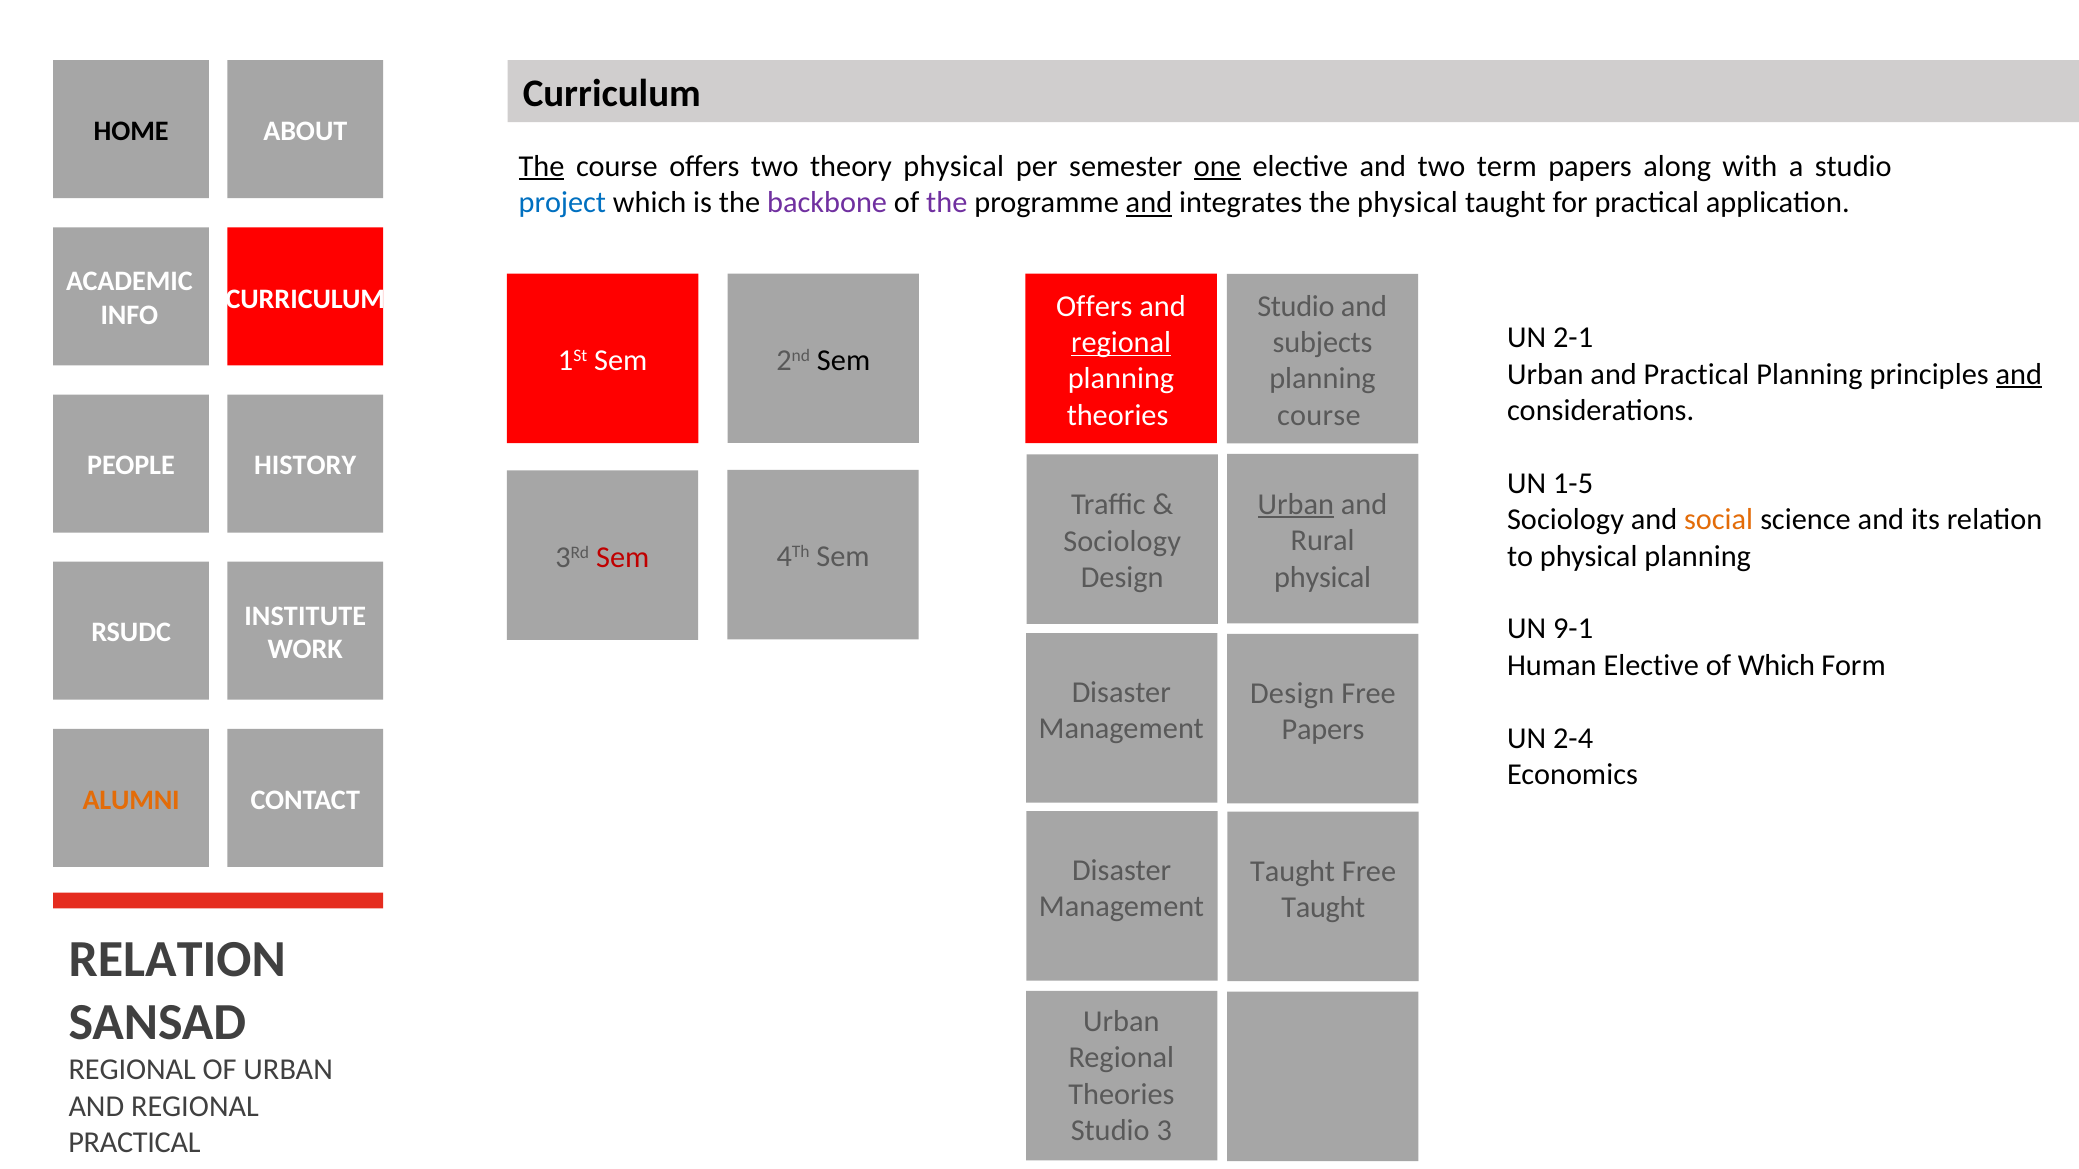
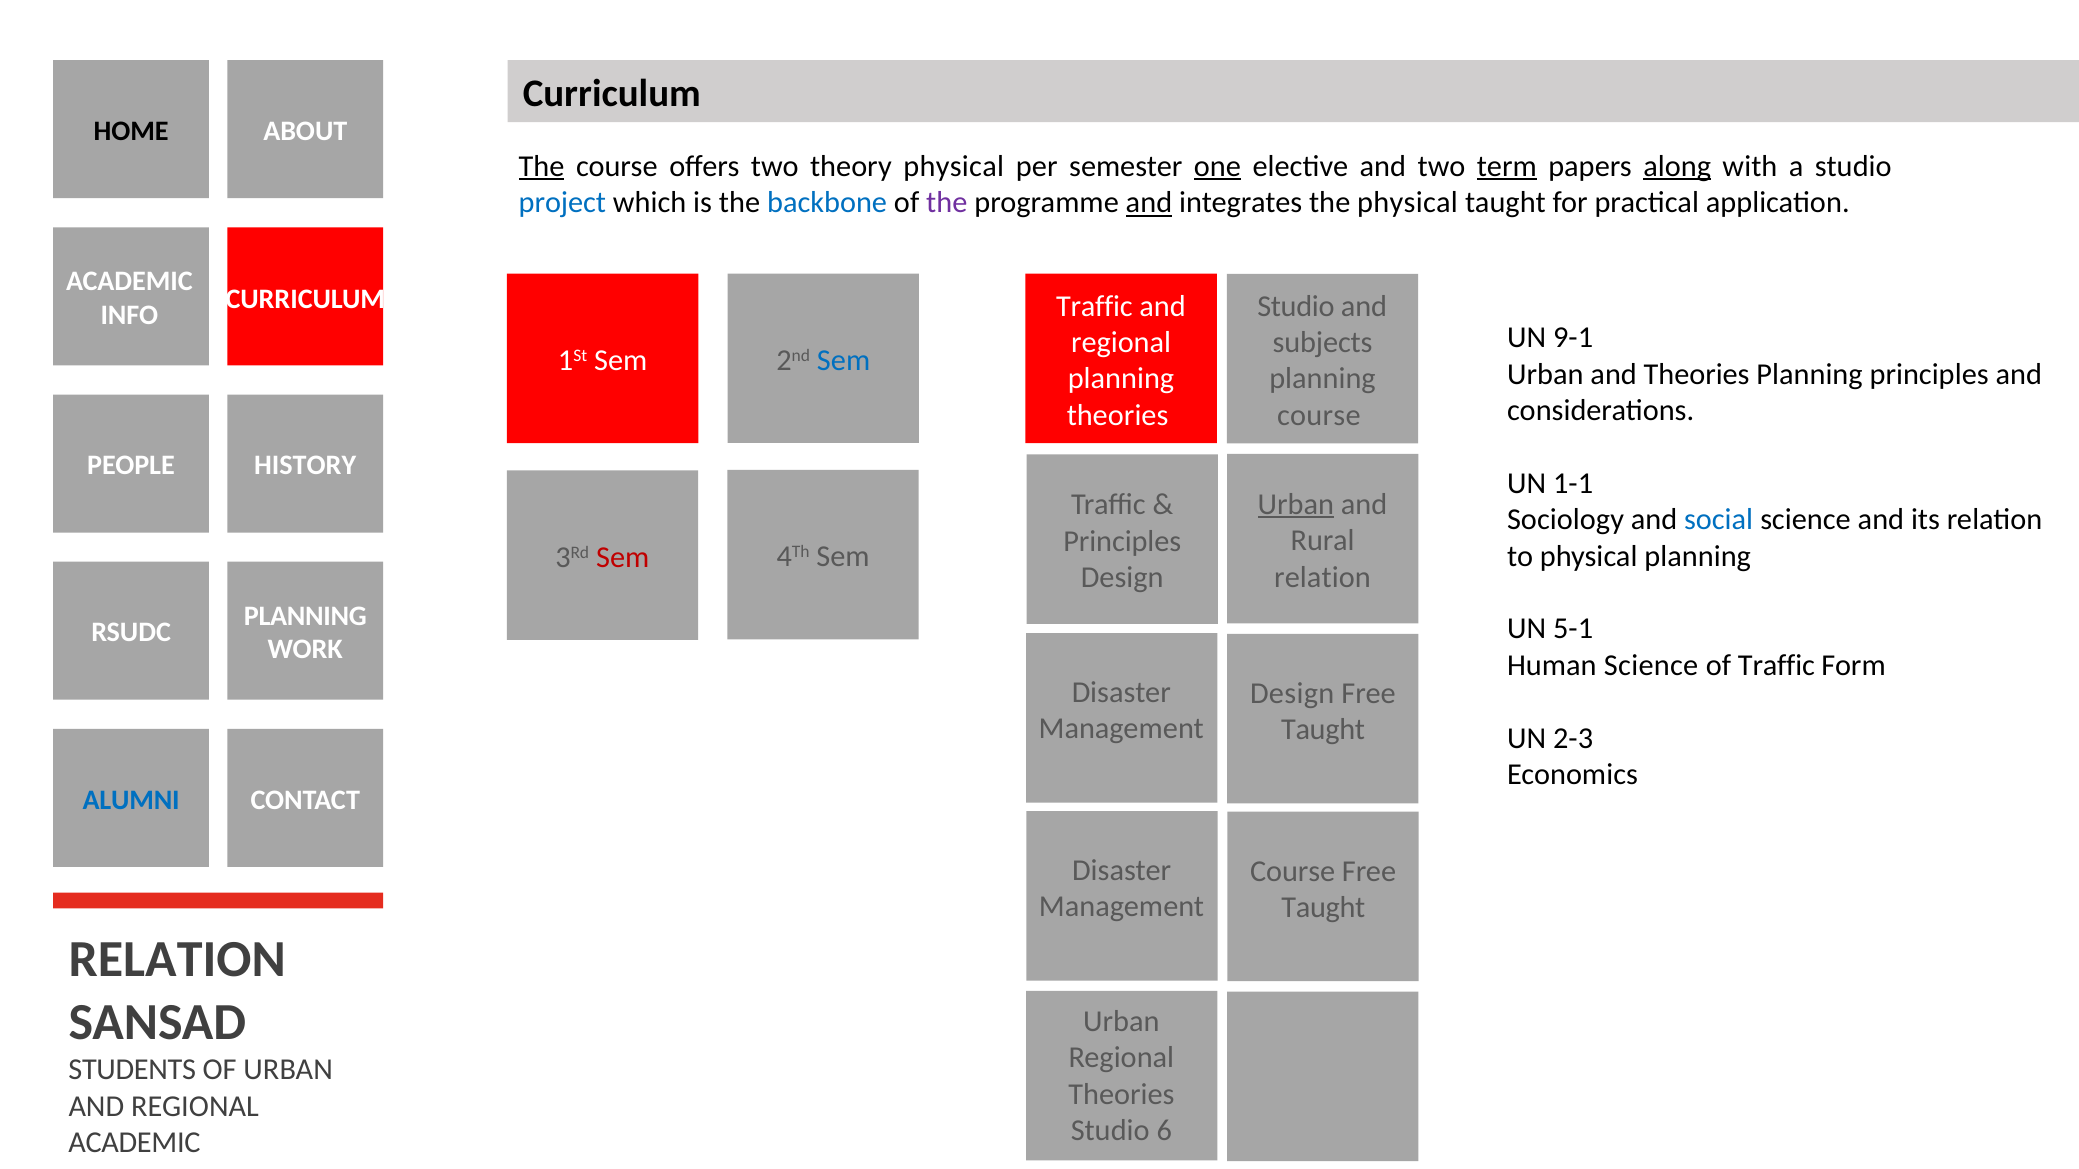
term underline: none -> present (1507, 166)
along underline: none -> present (1677, 166)
backbone colour: purple -> blue (827, 203)
Offers: Offers -> Traffic (1094, 306)
2-1: 2-1 -> 9-1 (1573, 338)
regional underline: present -> none (1121, 343)
Sem colour: black -> blue (844, 361)
and Practical: Practical -> Theories (1697, 374)
and underline: present -> none (2019, 374)
1-5: 1-5 -> 1-1 (1573, 484)
social colour: orange -> blue (1719, 520)
Sociology: Sociology -> Principles (1122, 541)
physical: physical -> relation (1323, 577)
INSTITUTE: INSTITUTE -> PLANNING (305, 616)
9-1: 9-1 -> 5-1 (1573, 629)
Human Elective: Elective -> Science (1651, 666)
of Which: Which -> Traffic (1776, 666)
Papers: Papers -> Taught (1323, 730)
2-4: 2-4 -> 2-3 (1573, 738)
ALUMNI colour: orange -> blue (131, 800)
Taught: Taught -> Course (1293, 871)
REGIONAL: REGIONAL -> STUDENTS (132, 1070)
3: 3 -> 6 (1164, 1131)
PRACTICAL: PRACTICAL -> ACADEMIC (134, 1143)
